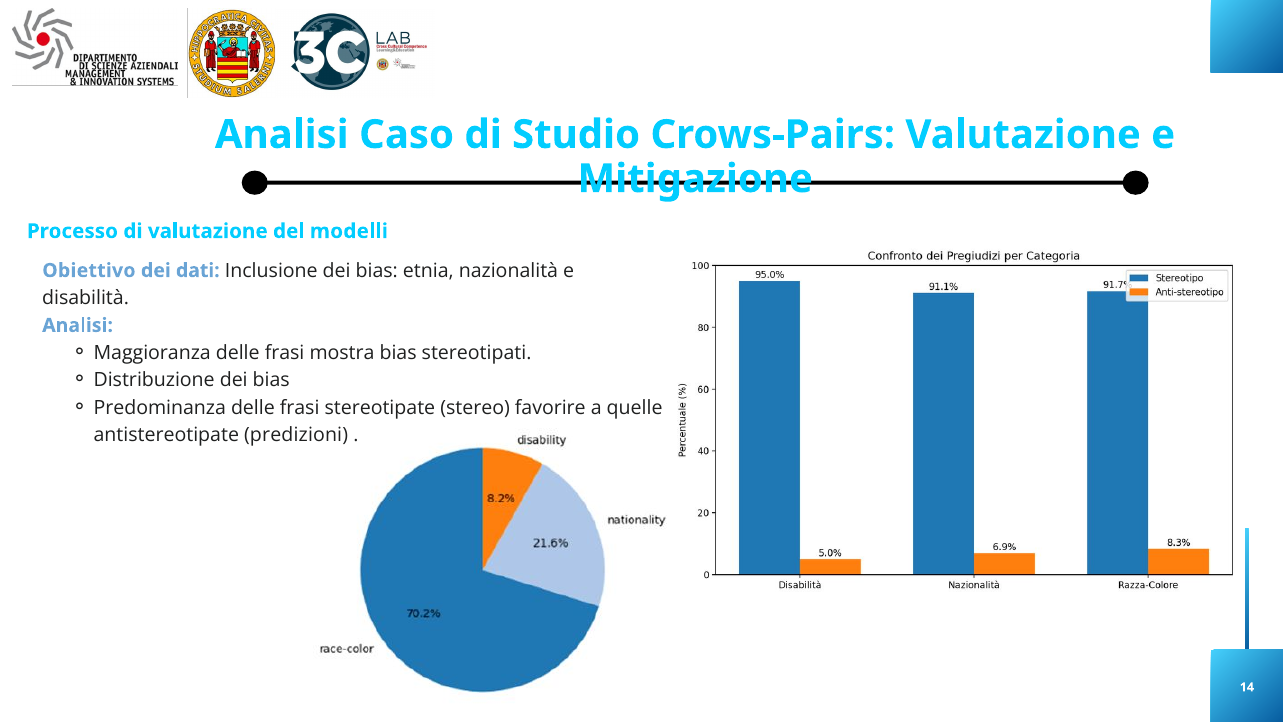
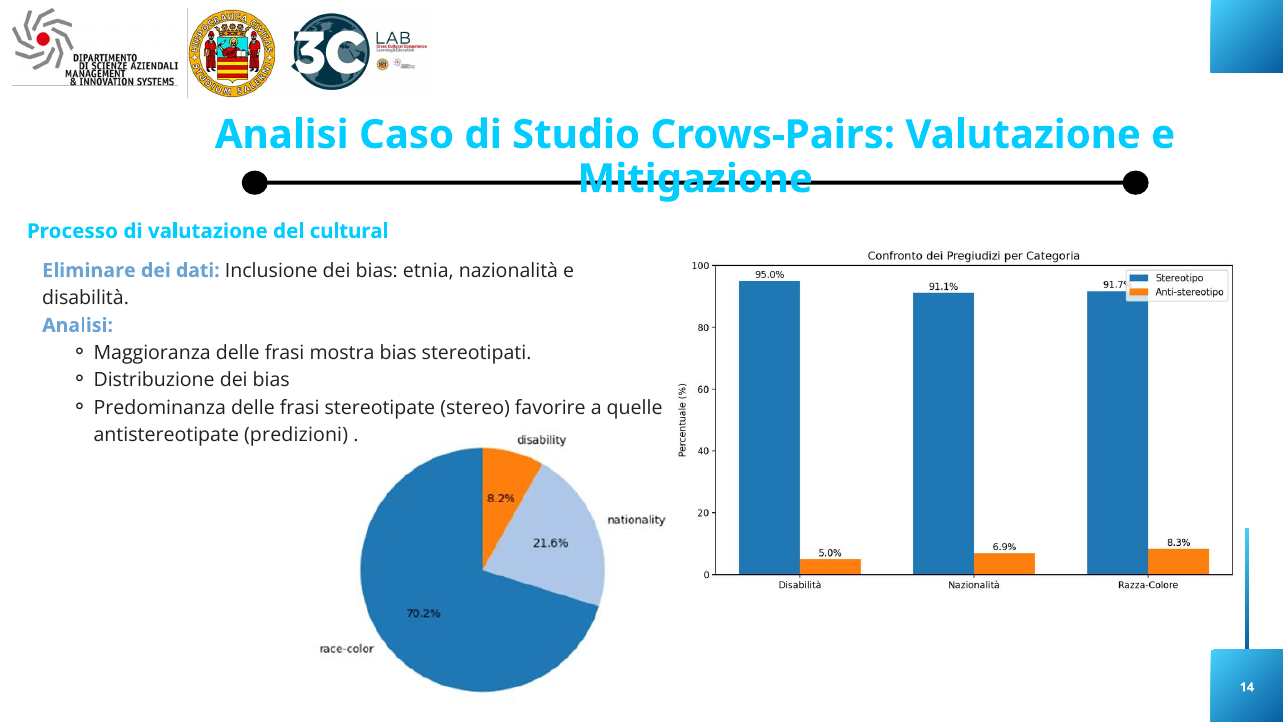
modelli: modelli -> cultural (349, 231)
Obiettivo: Obiettivo -> Eliminare (89, 270)
